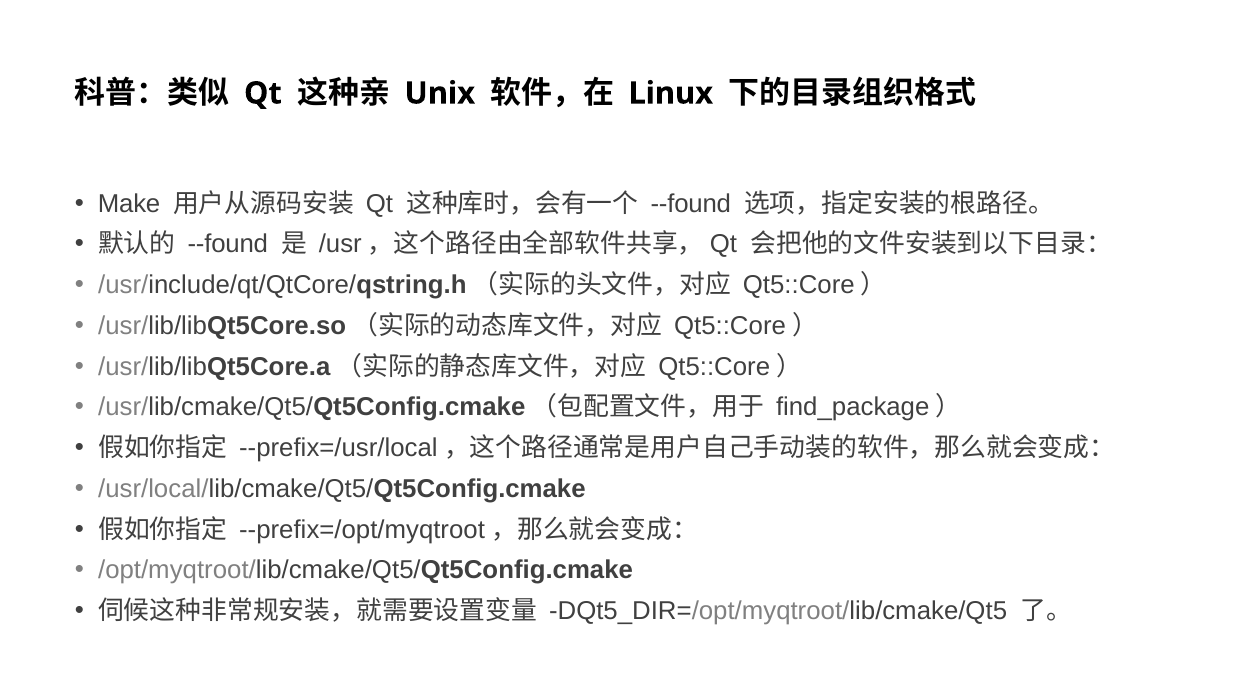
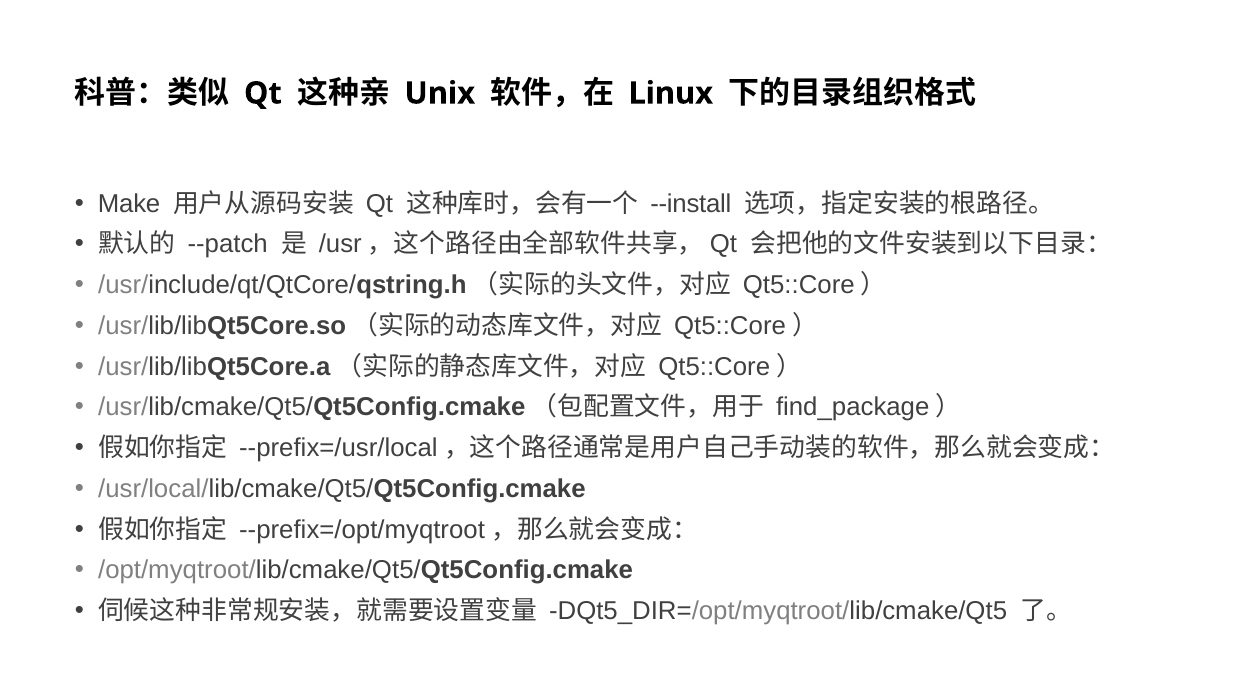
--found: --found -> --install (691, 204)
--found: --found -> --patch (228, 244)
